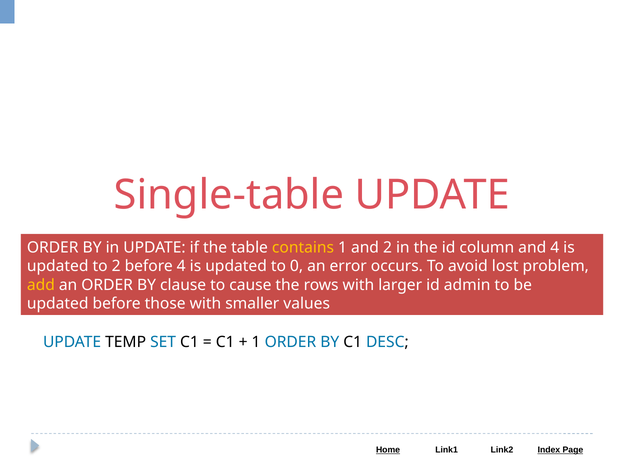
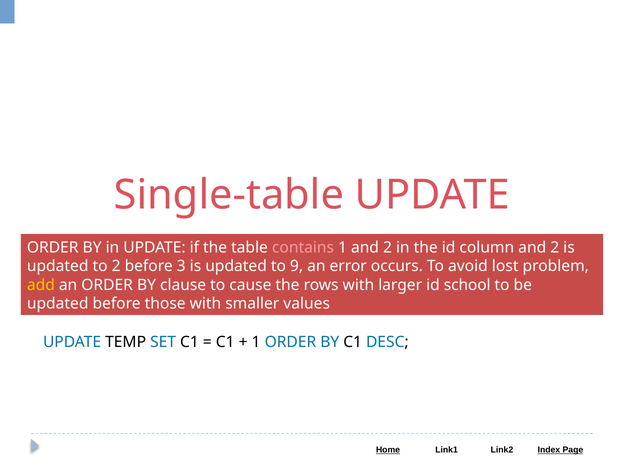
contains colour: yellow -> pink (303, 247)
column and 4: 4 -> 2 (555, 247)
before 4: 4 -> 3 (181, 266)
0: 0 -> 9 (297, 266)
admin: admin -> school (467, 285)
